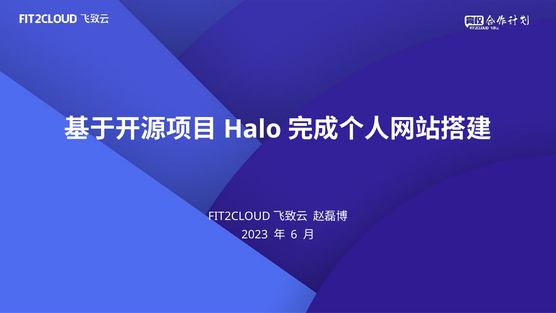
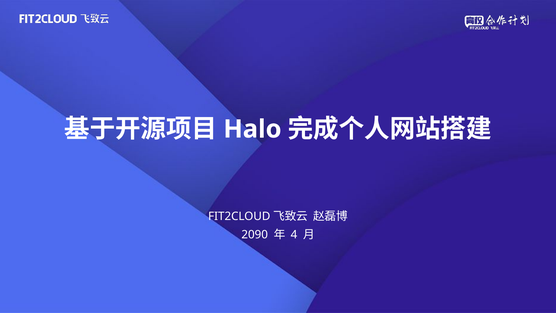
2023: 2023 -> 2090 (255, 234)
6: 6 -> 4 (294, 234)
